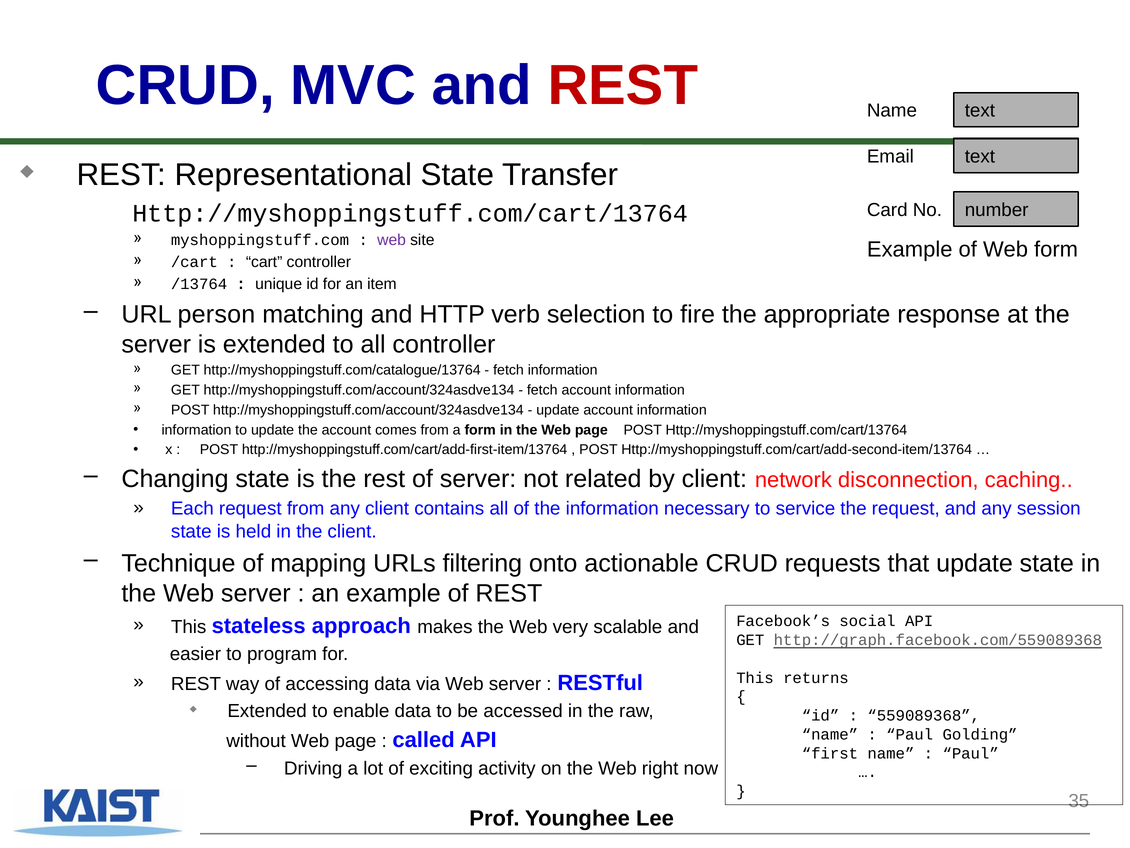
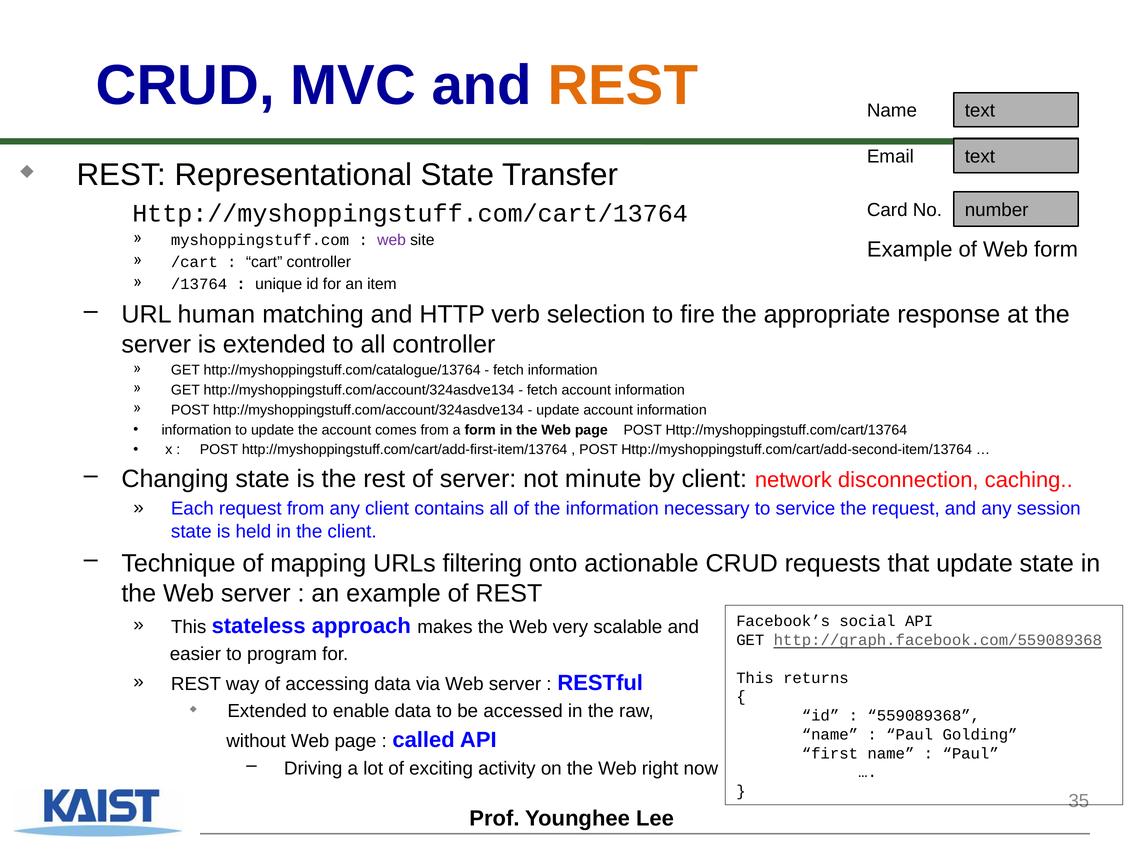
REST colour: red -> orange (623, 86)
person: person -> human (216, 314)
related: related -> minute (603, 479)
